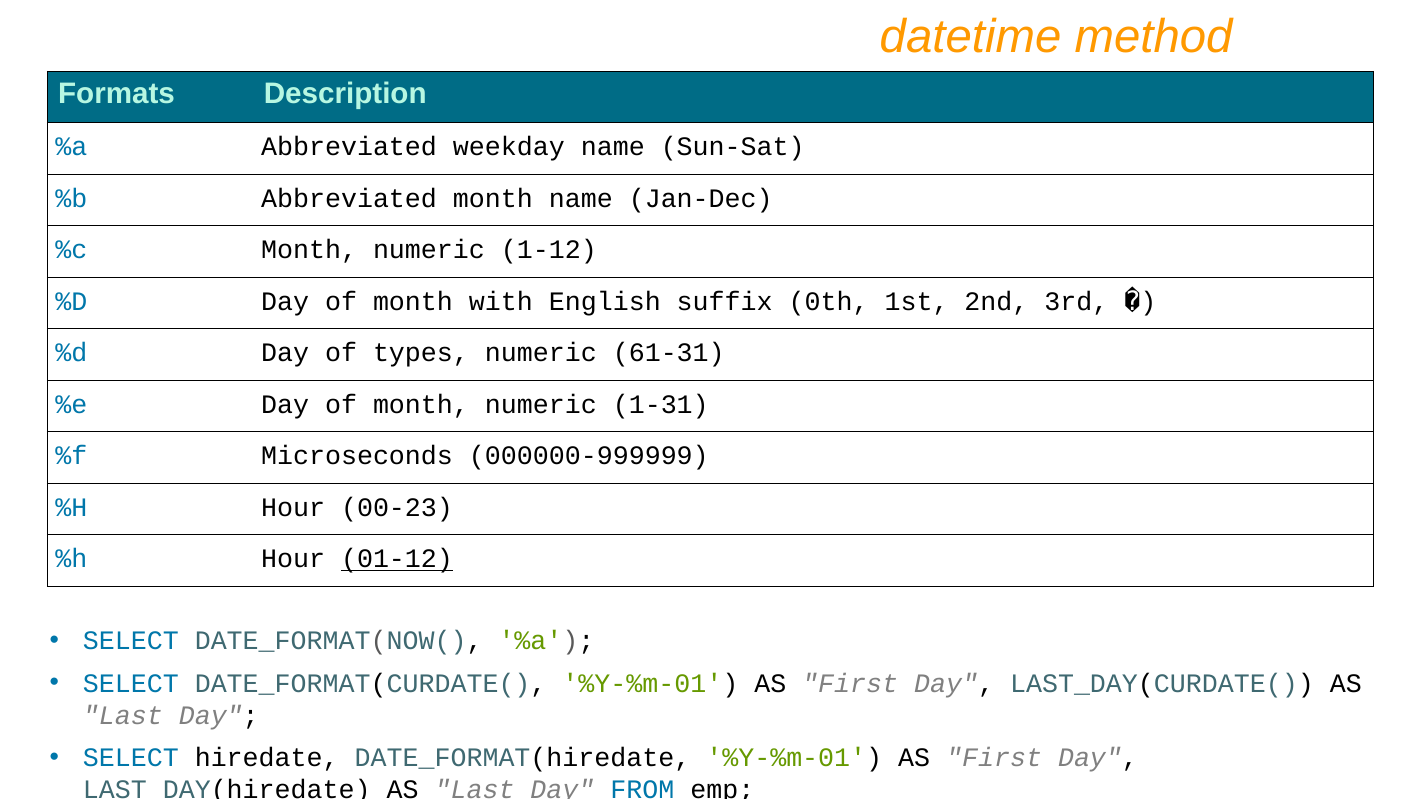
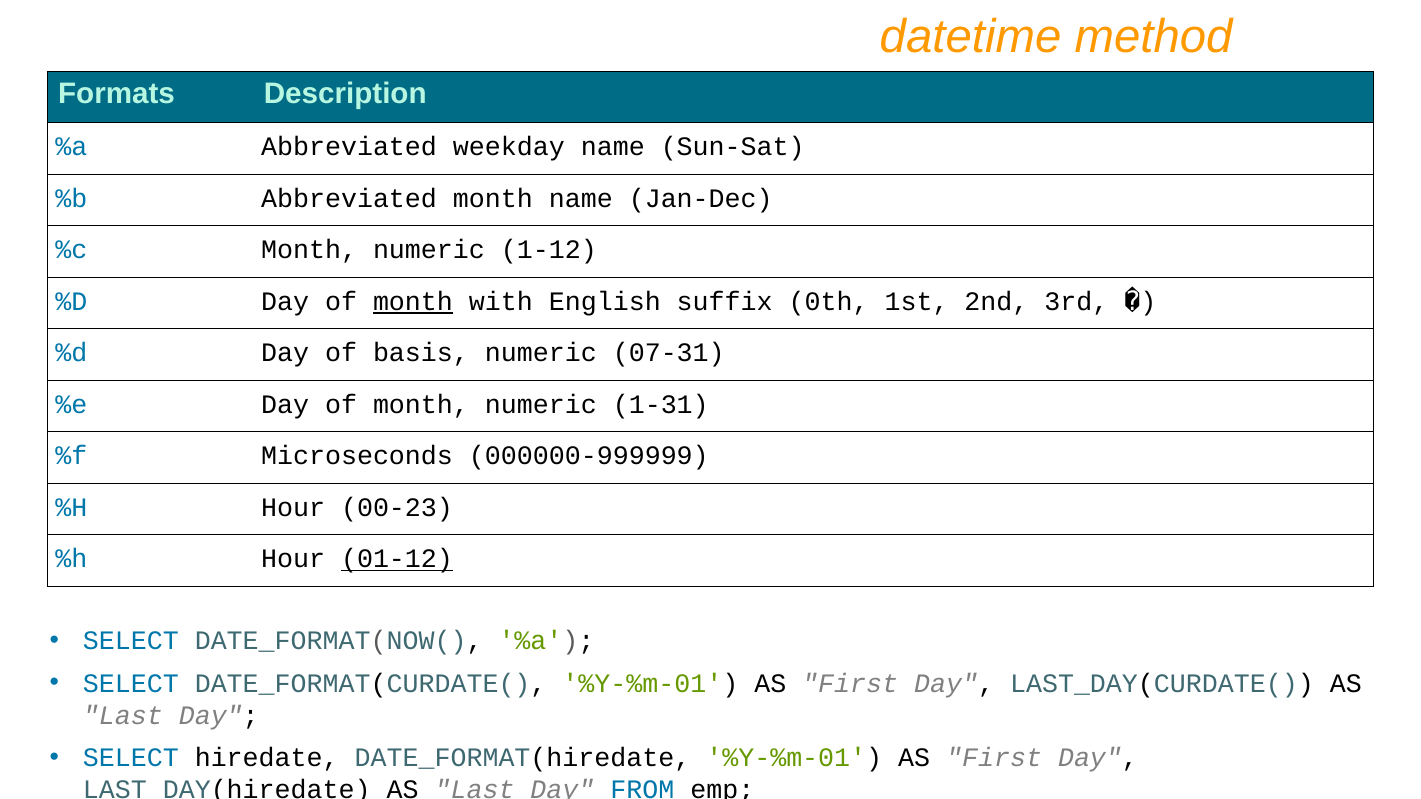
month underline: none -> present (413, 301)
types: types -> basis (421, 353)
61-31: 61-31 -> 07-31 (669, 353)
